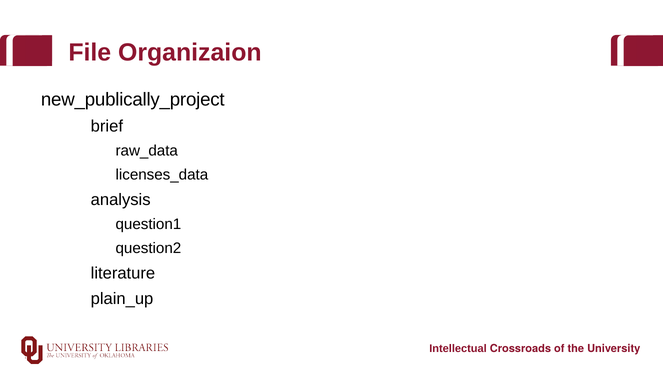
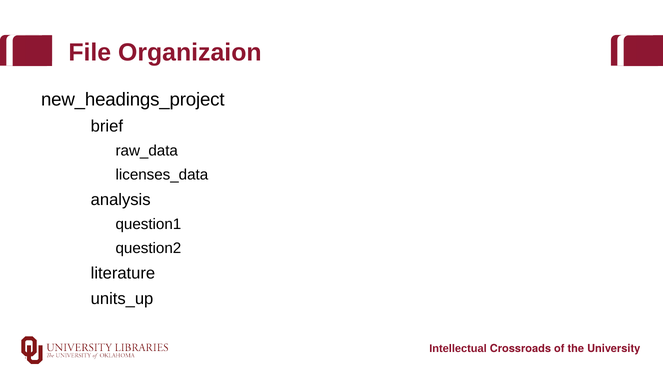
new_publically_project: new_publically_project -> new_headings_project (133, 99)
plain_up: plain_up -> units_up (122, 299)
